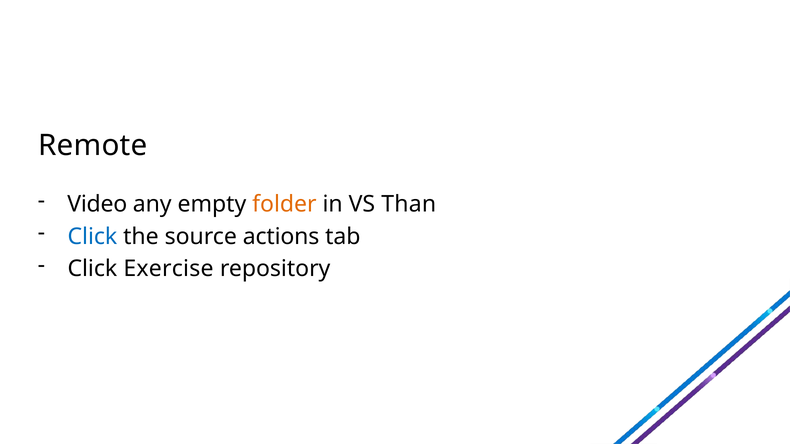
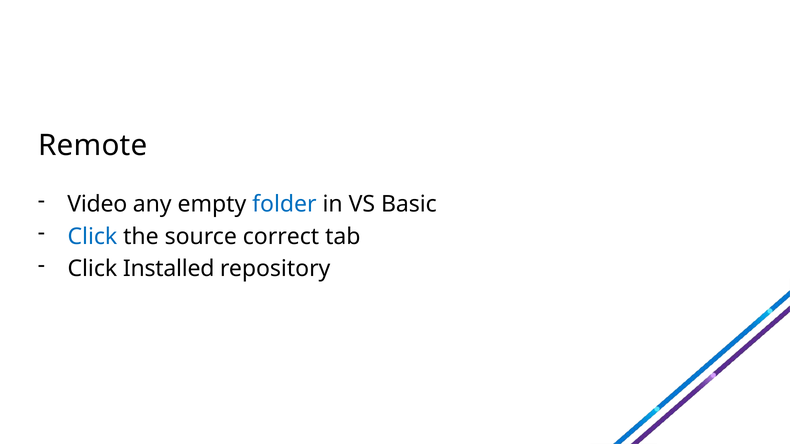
folder colour: orange -> blue (284, 204)
Than: Than -> Basic (409, 204)
actions: actions -> correct (281, 237)
Exercise: Exercise -> Installed (169, 269)
